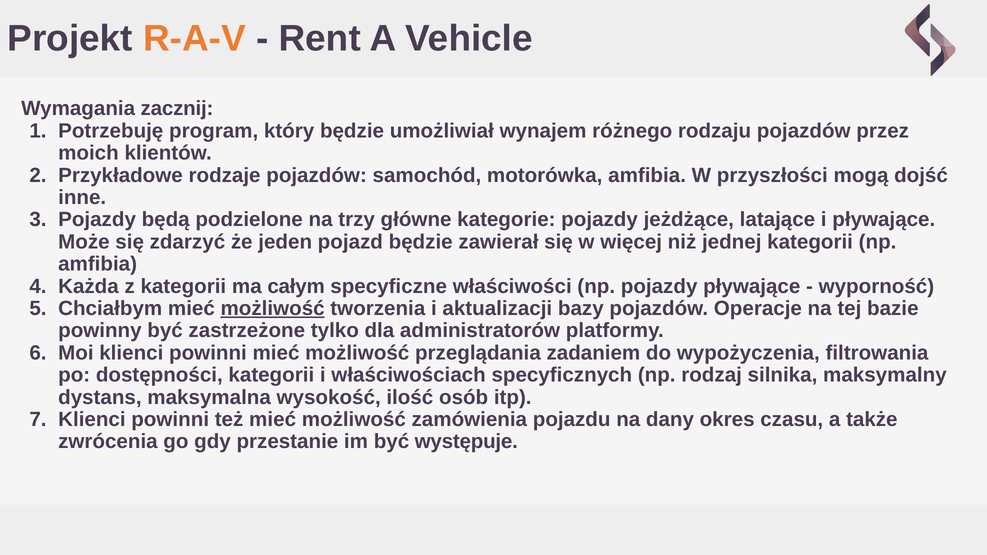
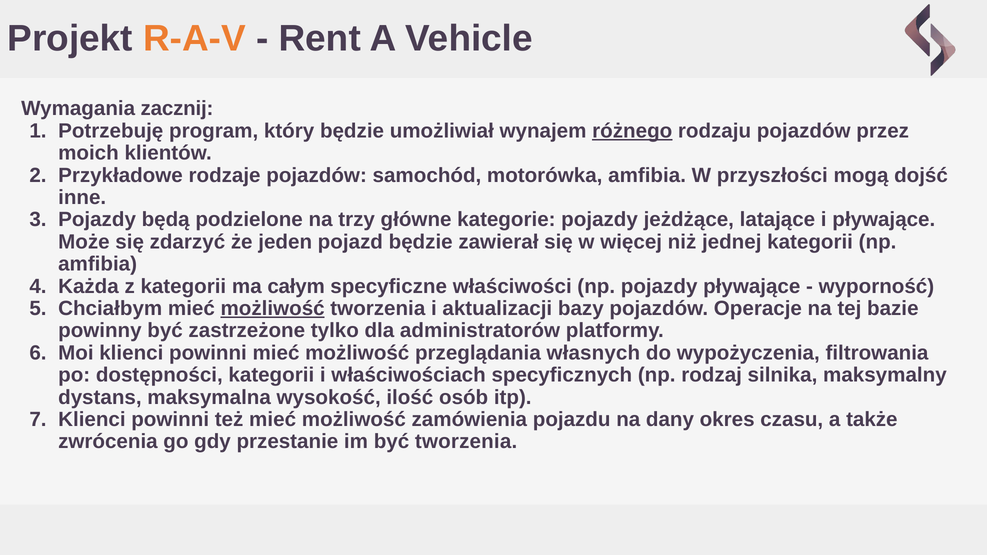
różnego underline: none -> present (632, 131)
zadaniem: zadaniem -> własnych (593, 353)
być występuje: występuje -> tworzenia (466, 442)
